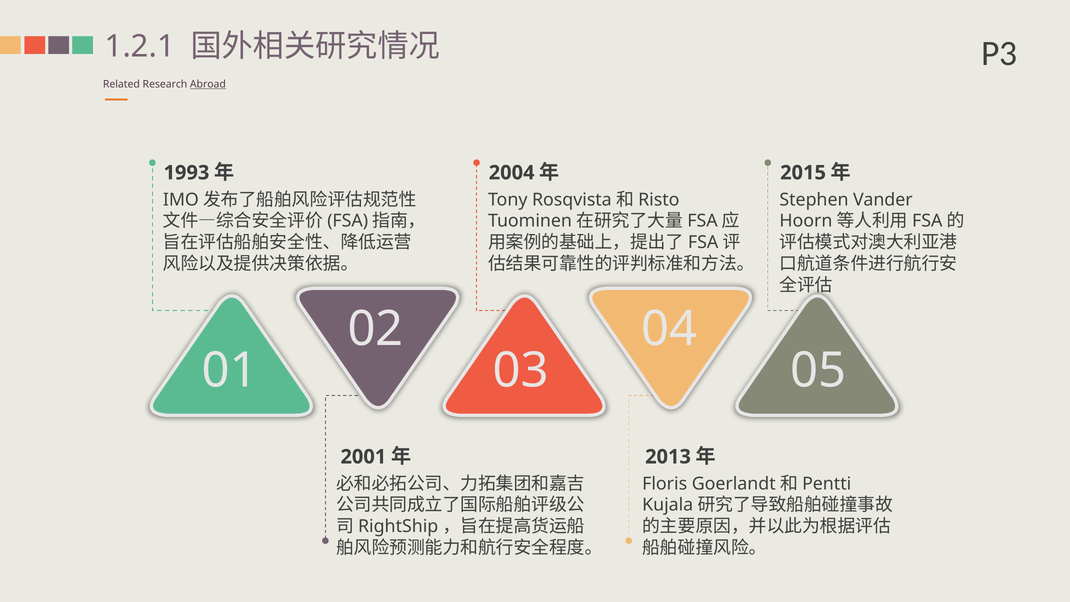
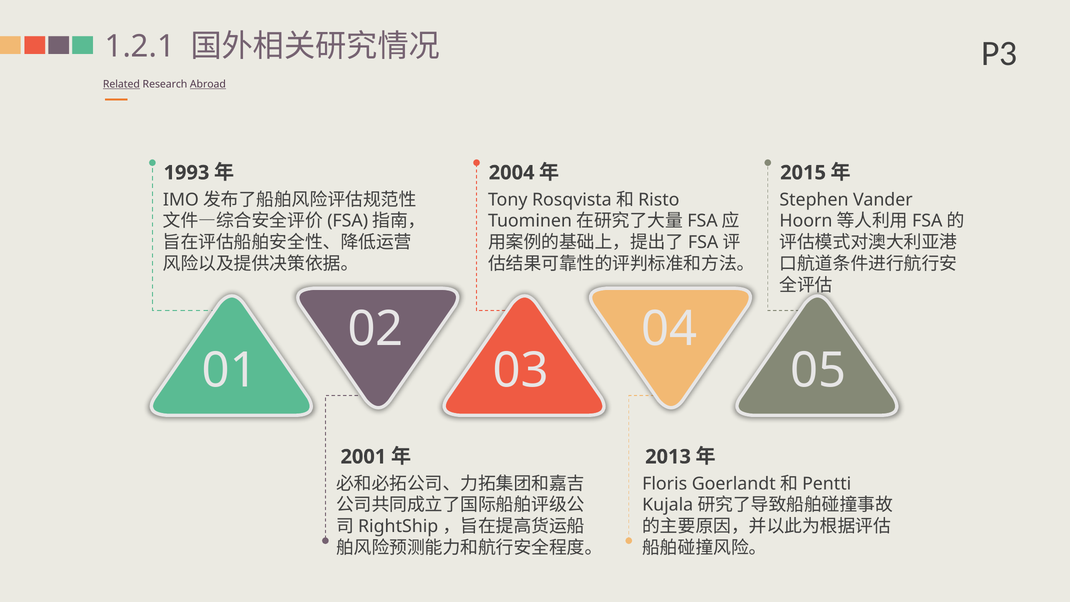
Related underline: none -> present (121, 84)
